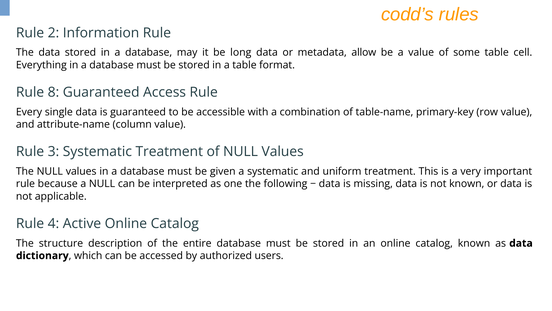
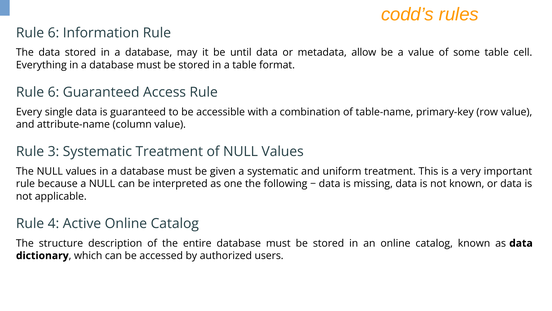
2: 2 -> 6 (53, 33)
long: long -> until (241, 52)
8: 8 -> 6 (53, 92)
